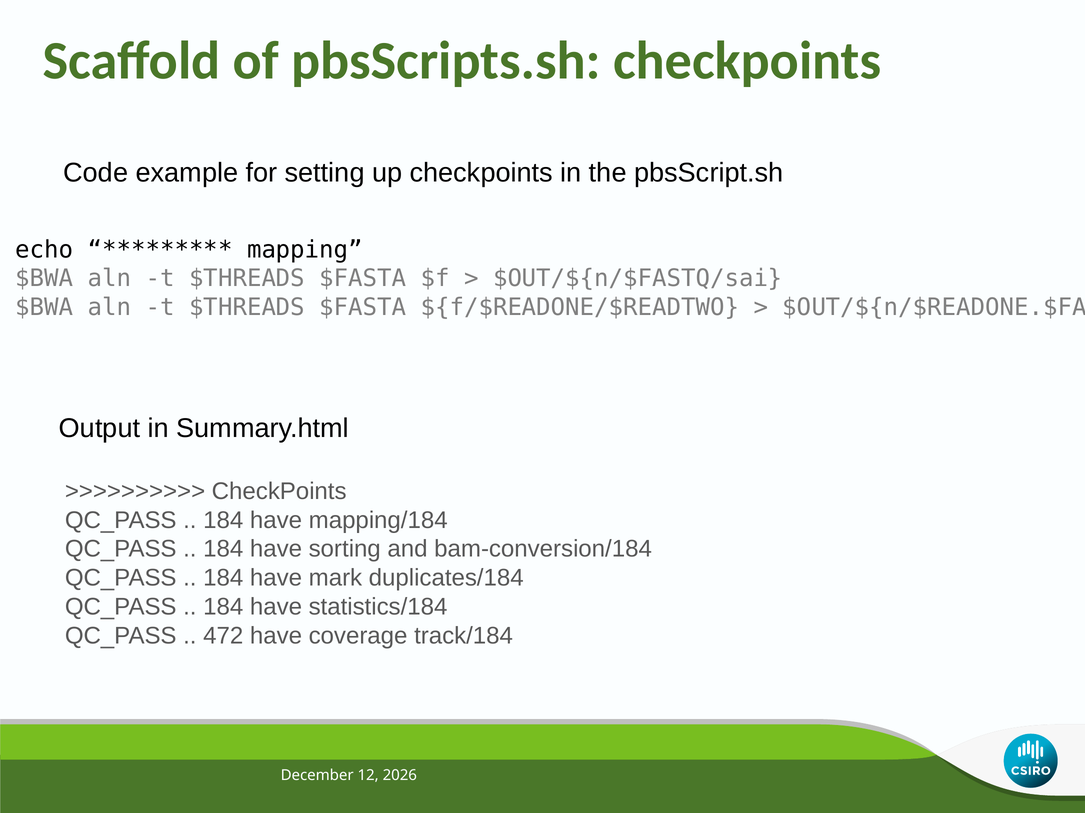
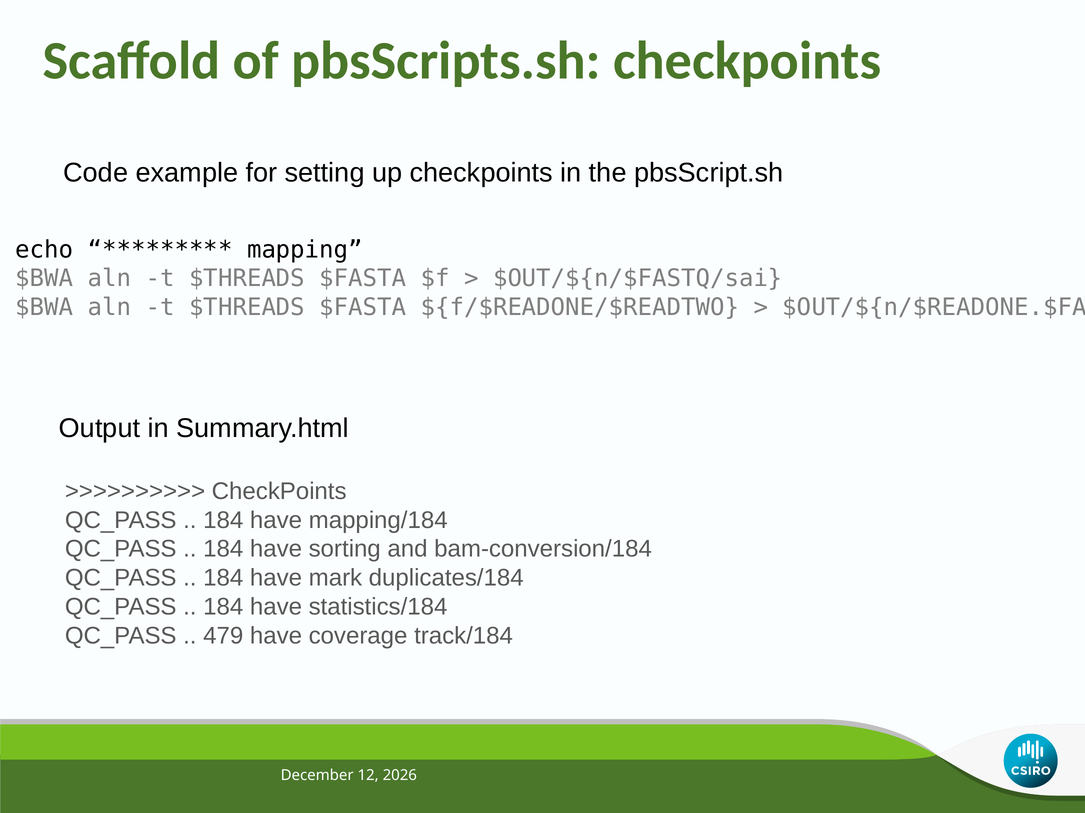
472: 472 -> 479 (223, 636)
